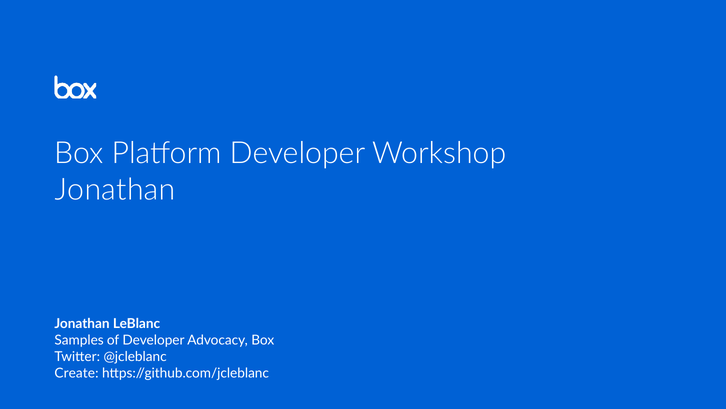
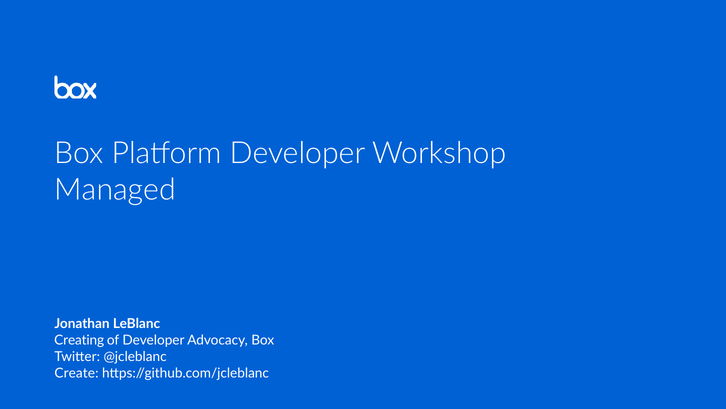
Jonathan: Jonathan -> Managed (115, 189)
Samples: Samples -> Creating (79, 340)
